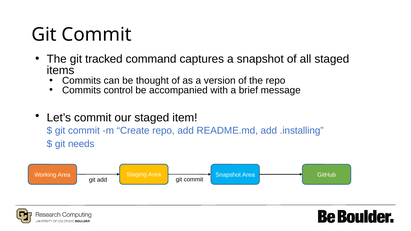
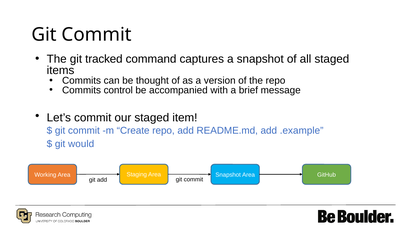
.installing: .installing -> .example (302, 131)
needs: needs -> would (81, 144)
